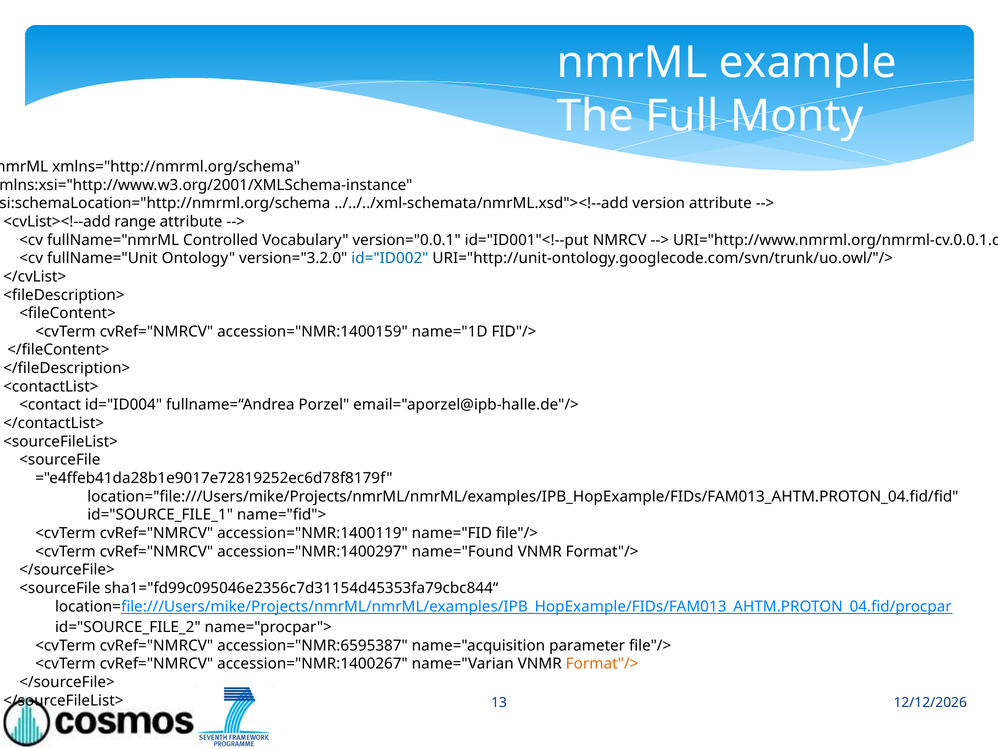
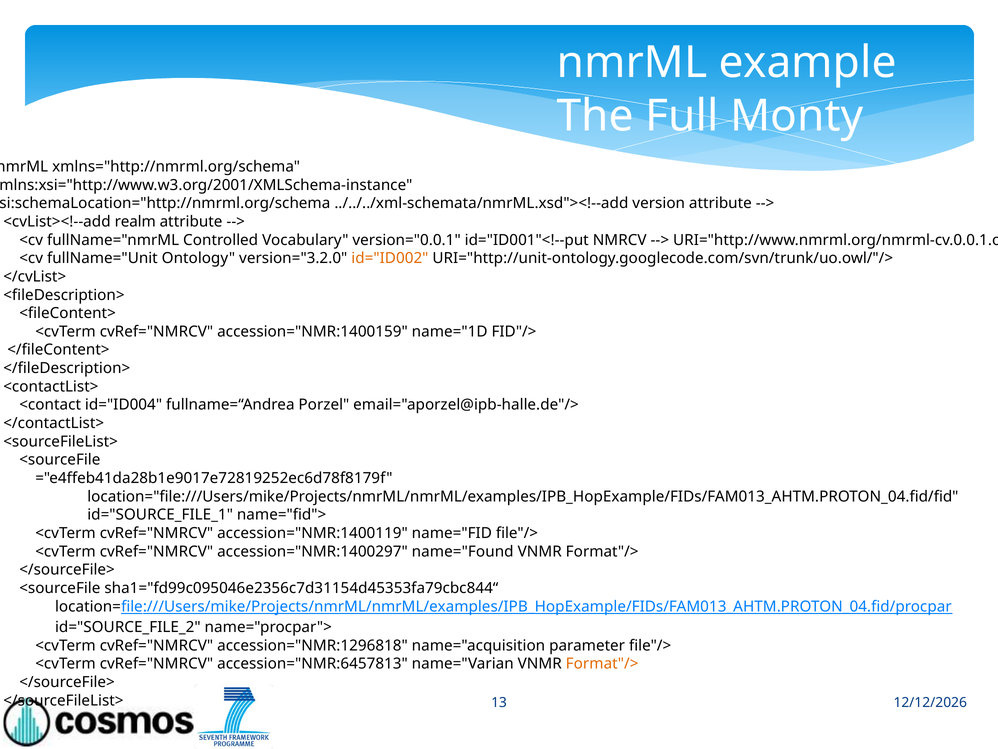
range: range -> realm (135, 222)
id="ID002 colour: blue -> orange (390, 258)
accession="NMR:6595387: accession="NMR:6595387 -> accession="NMR:1296818 (313, 645)
accession="NMR:1400267: accession="NMR:1400267 -> accession="NMR:6457813 (313, 663)
